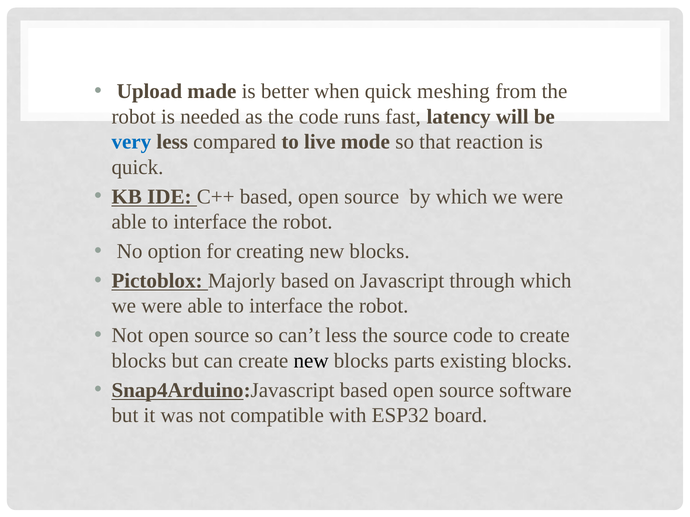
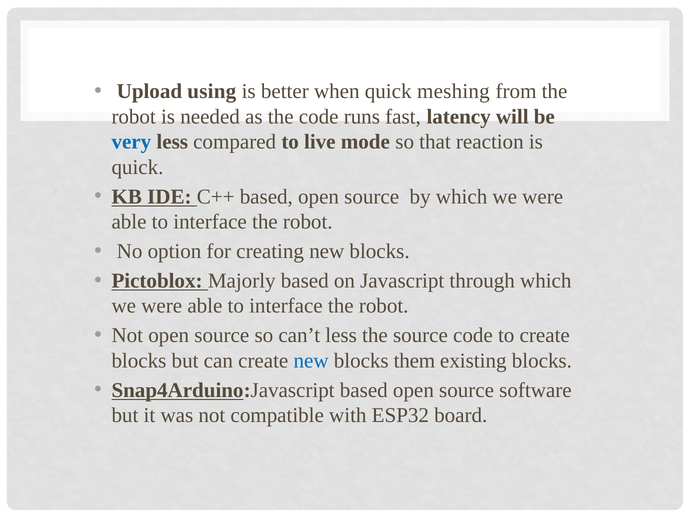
made: made -> using (212, 92)
new colour: black -> blue (311, 361)
parts: parts -> them (414, 361)
